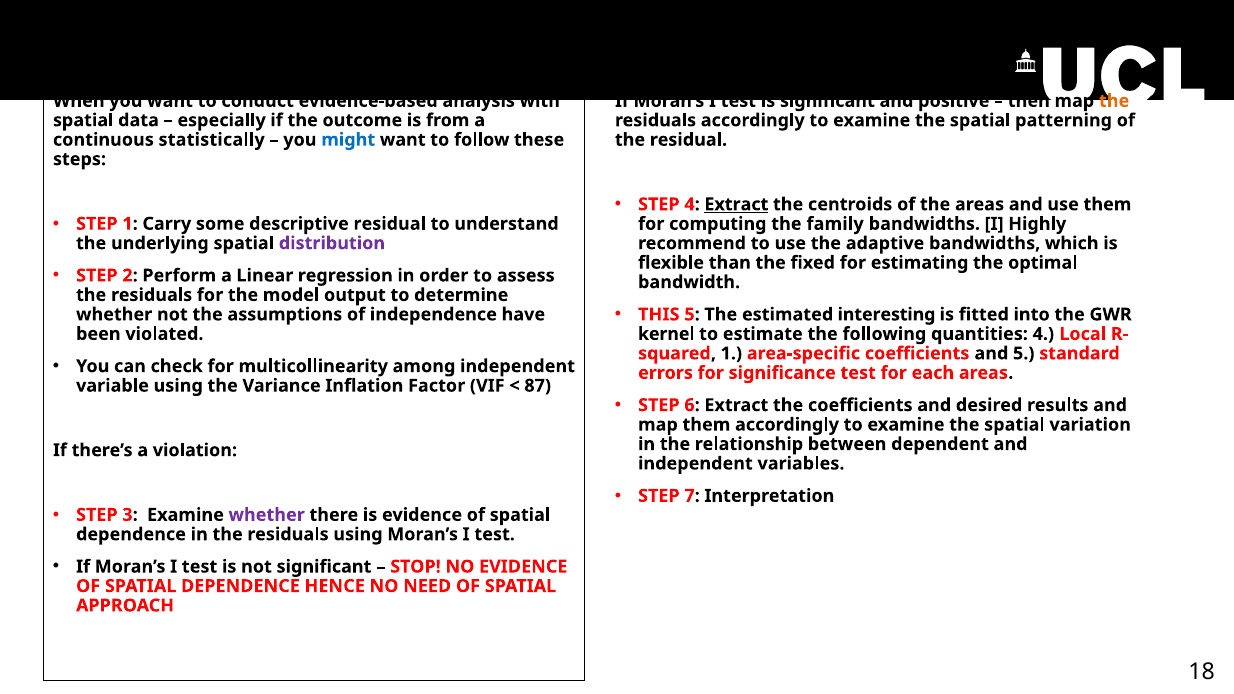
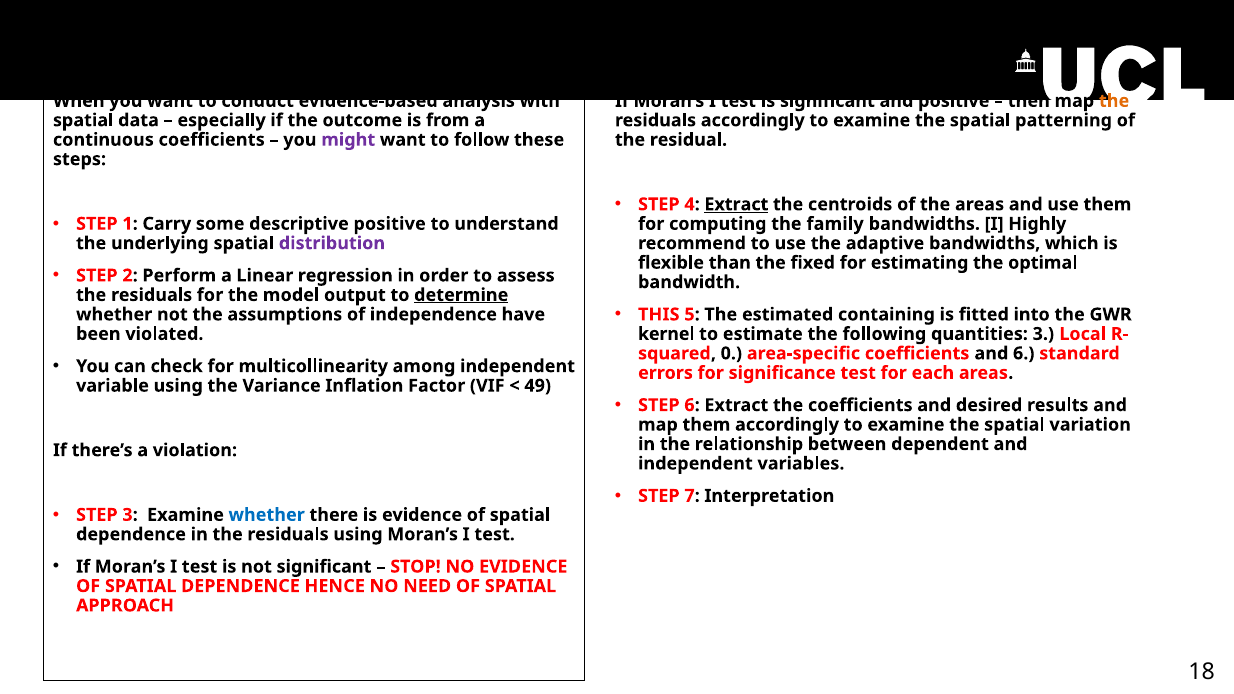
continuous statistically: statistically -> coefficients (212, 140)
might colour: blue -> purple (348, 140)
descriptive residual: residual -> positive (390, 224)
determine underline: none -> present (461, 295)
interesting: interesting -> containing (886, 315)
quantities 4: 4 -> 3 (1043, 334)
1: 1 -> 0 (731, 353)
and 5: 5 -> 6 (1024, 353)
87: 87 -> 49 (538, 386)
whether colour: purple -> blue (267, 515)
